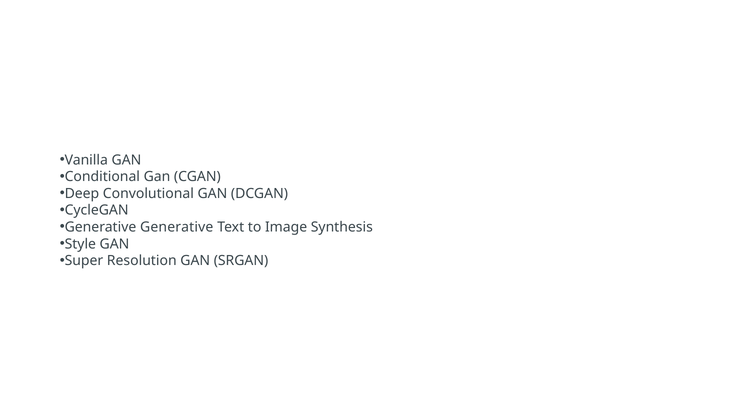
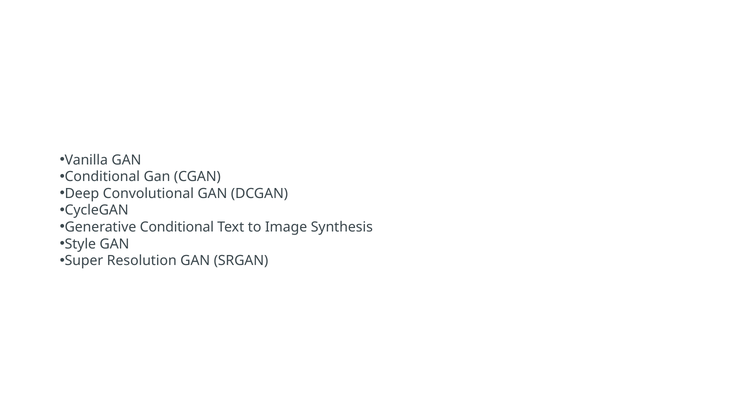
Generative Generative: Generative -> Conditional (177, 227)
